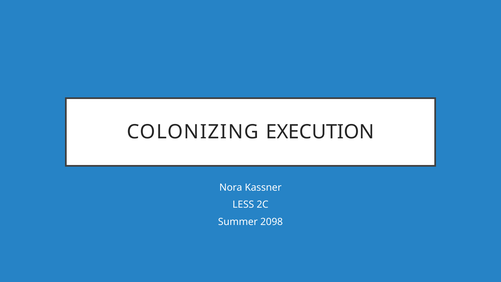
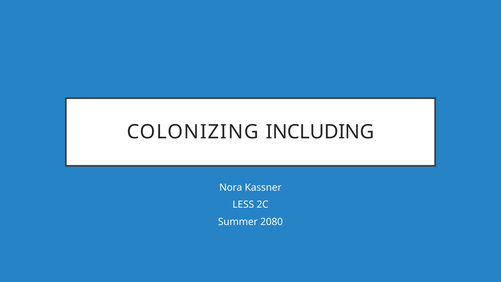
EXECUTION: EXECUTION -> INCLUDING (320, 132)
2098: 2098 -> 2080 (272, 222)
